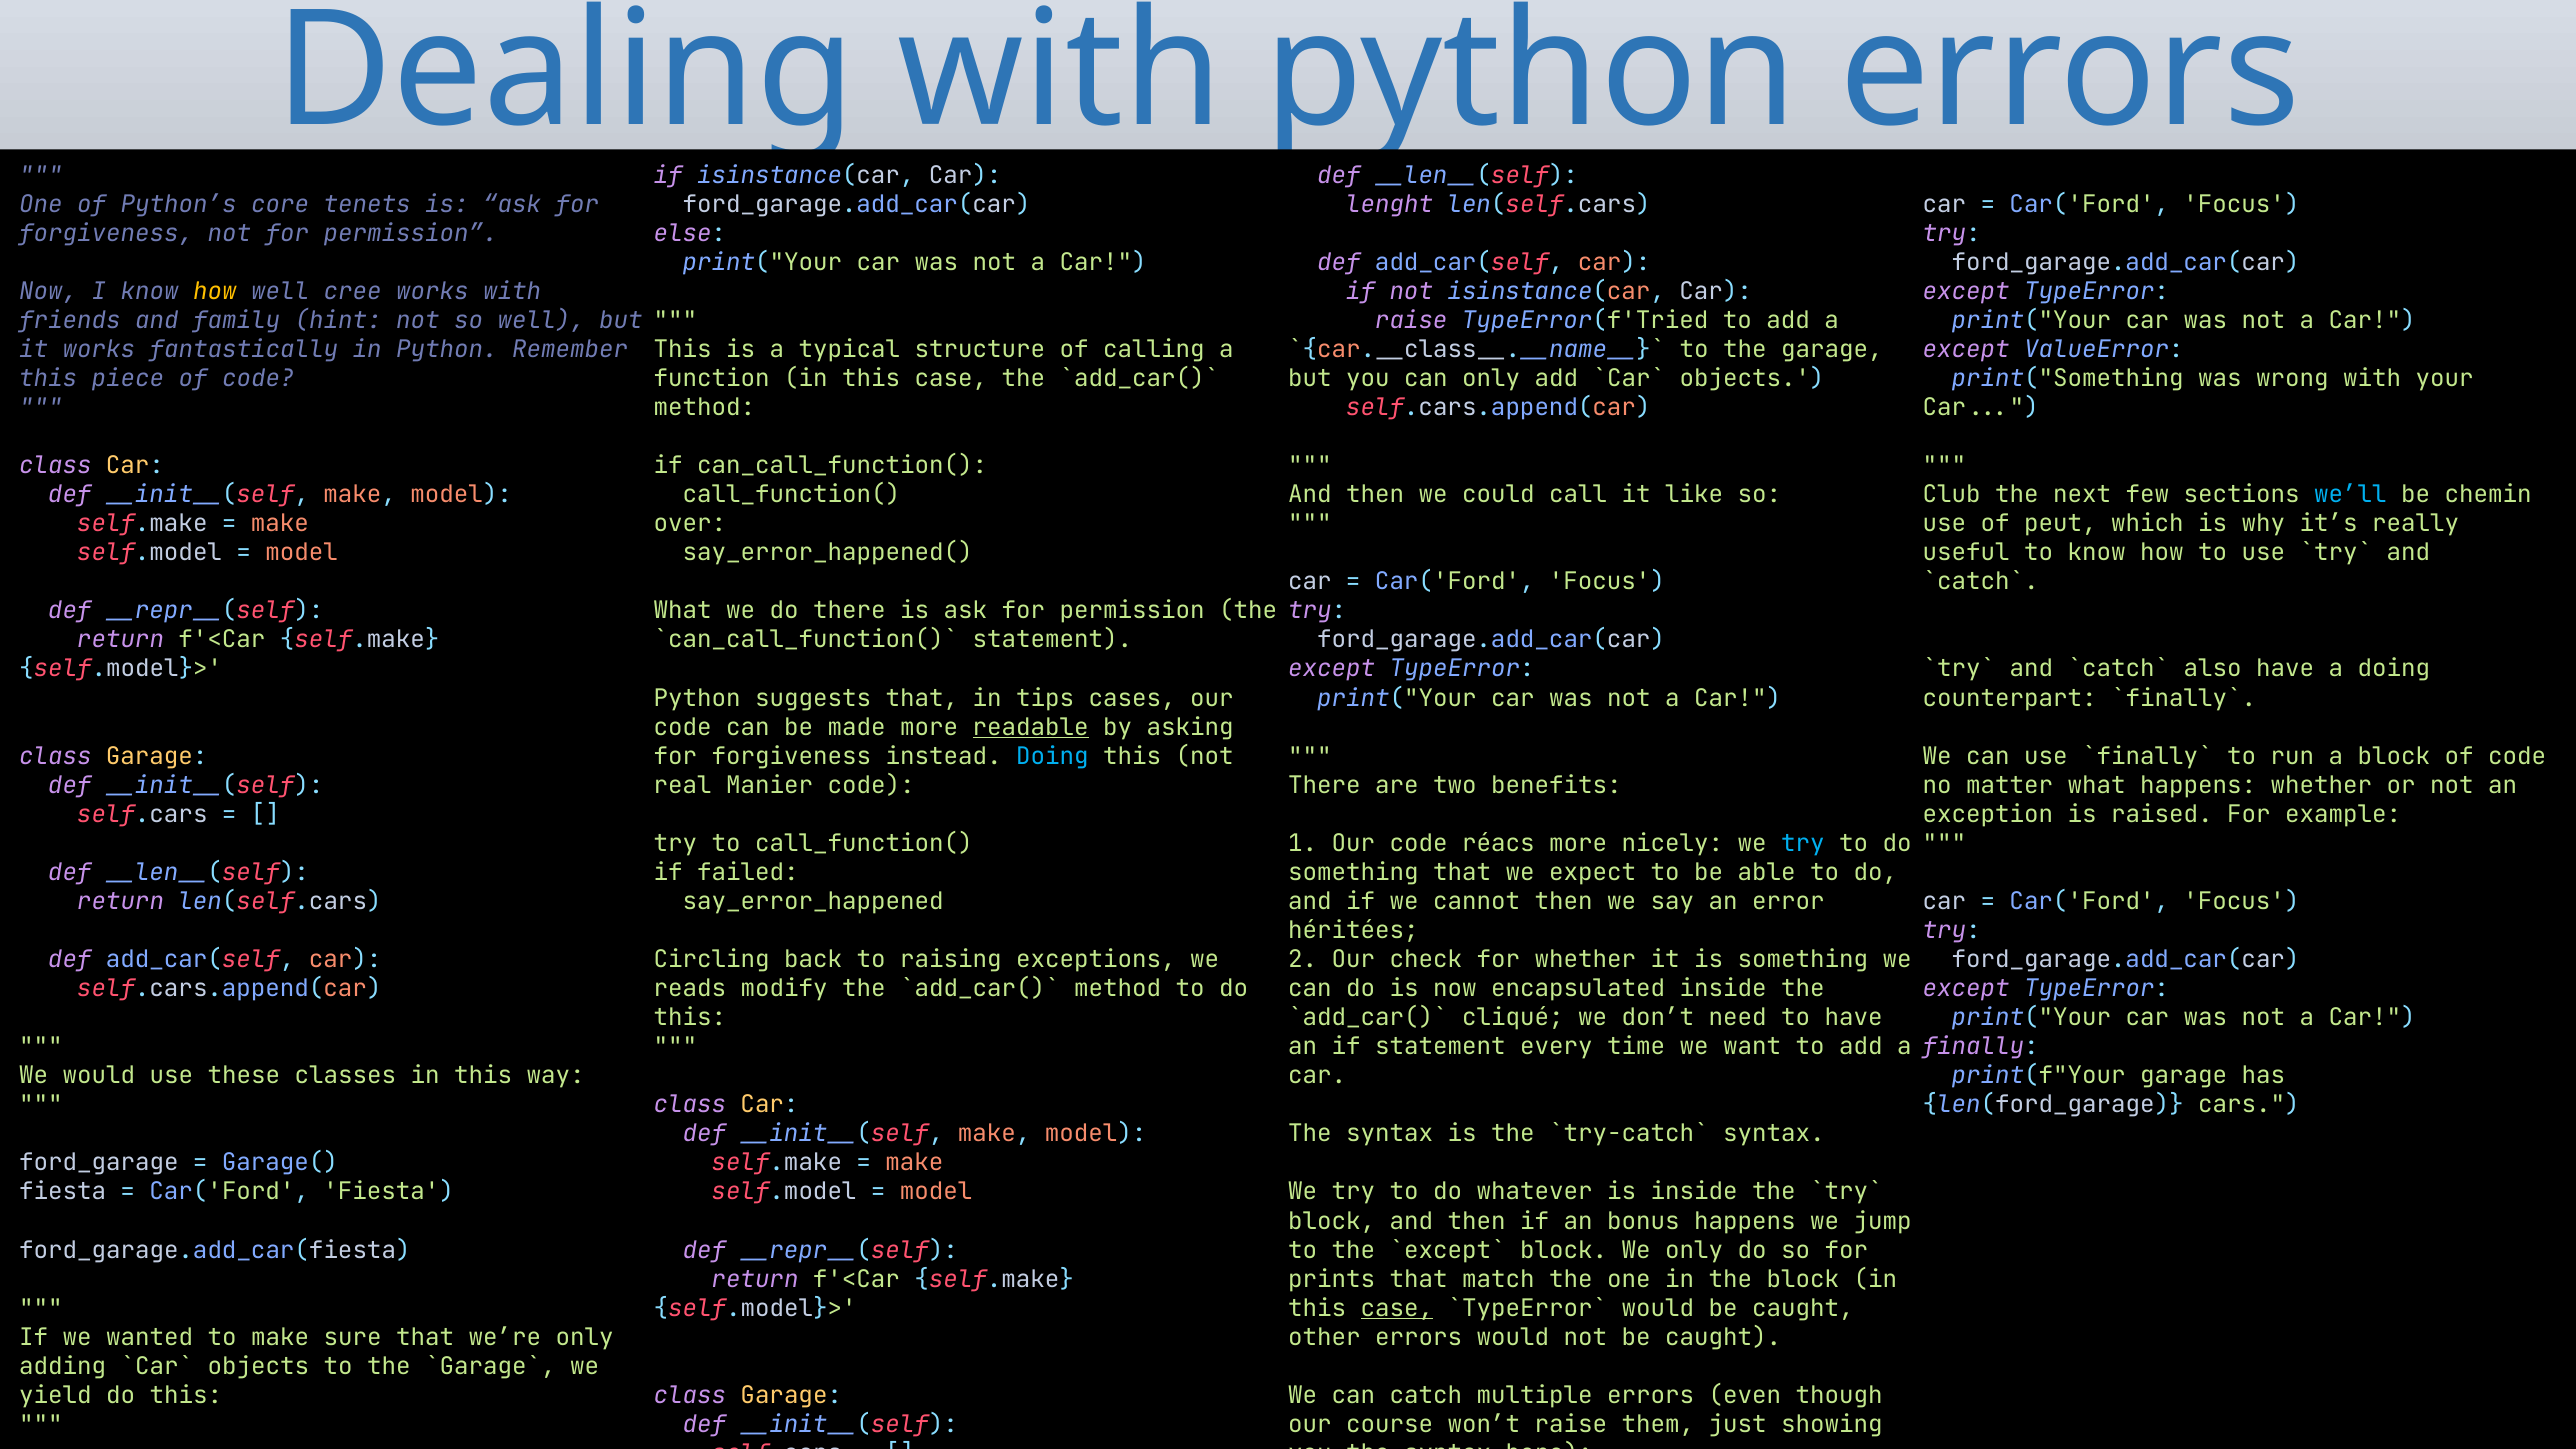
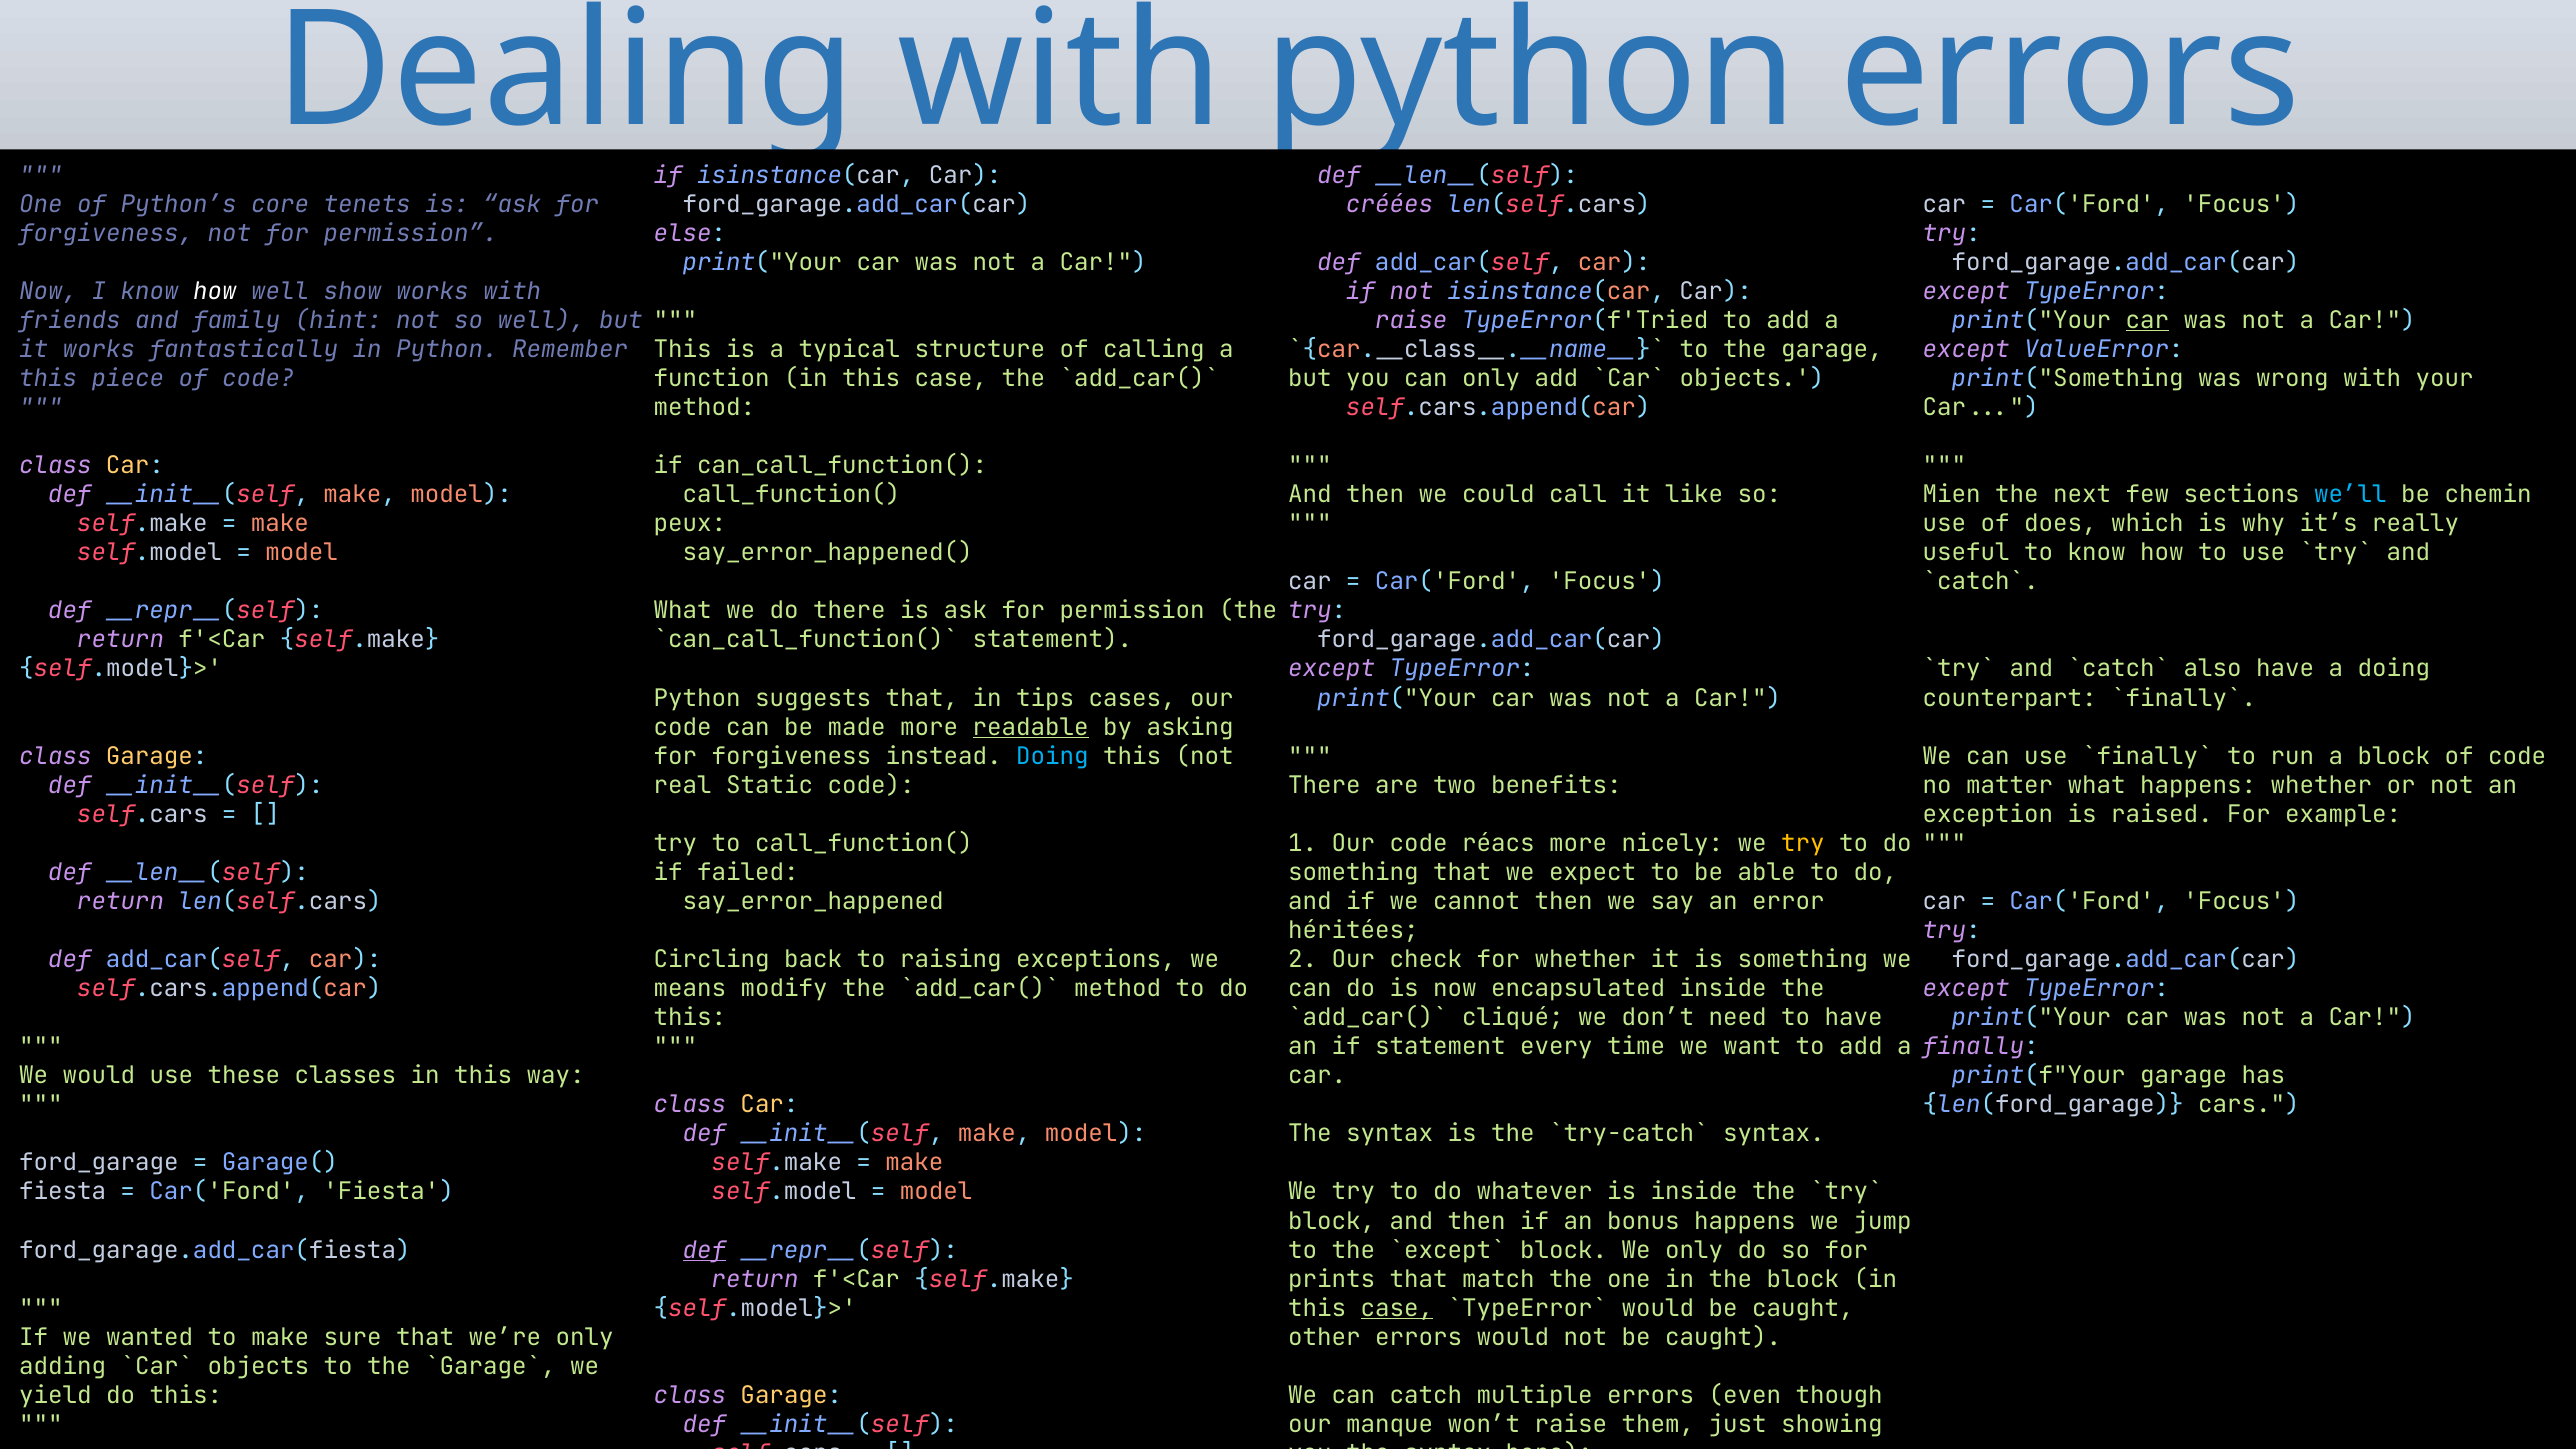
lenght: lenght -> créées (1390, 204)
how colour: yellow -> white (215, 291)
cree: cree -> show (353, 291)
car underline: none -> present (2147, 320)
Club: Club -> Mien (1952, 495)
over: over -> peux (690, 524)
peut: peut -> does (2060, 524)
Manier: Manier -> Static (770, 785)
try colour: light blue -> yellow (1803, 843)
reads: reads -> means (690, 989)
def underline: none -> present (704, 1250)
course: course -> manque (1390, 1424)
